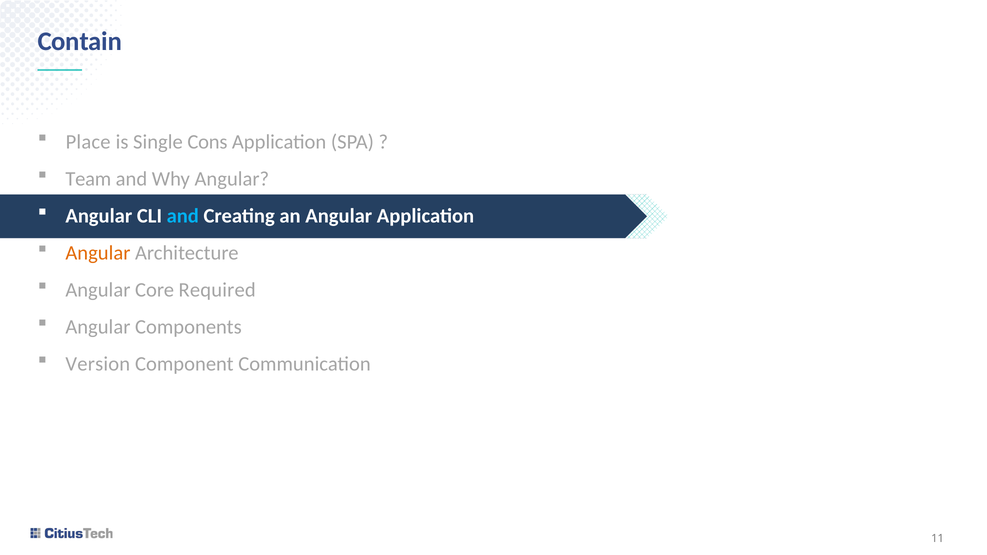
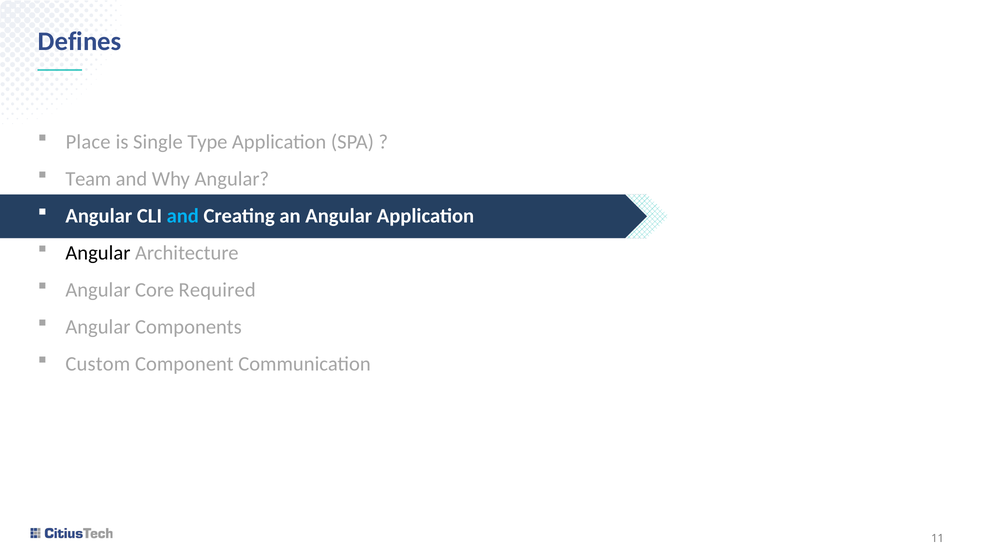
Contain: Contain -> Defines (80, 42)
Cons: Cons -> Type (207, 142)
Angular colour: orange -> black (98, 253)
Version: Version -> Custom (98, 364)
